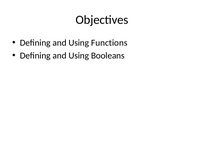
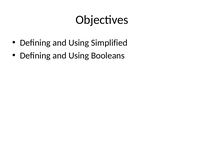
Functions: Functions -> Simplified (109, 43)
